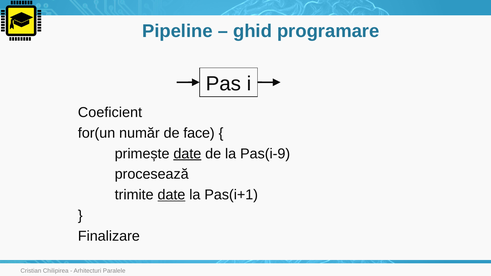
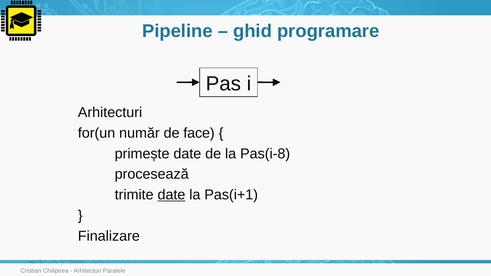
Coeficient: Coeficient -> Arhitecturi (110, 113)
date underline: present -> none (187, 154)
Pas(i-9: Pas(i-9 -> Pas(i-8 (265, 154)
